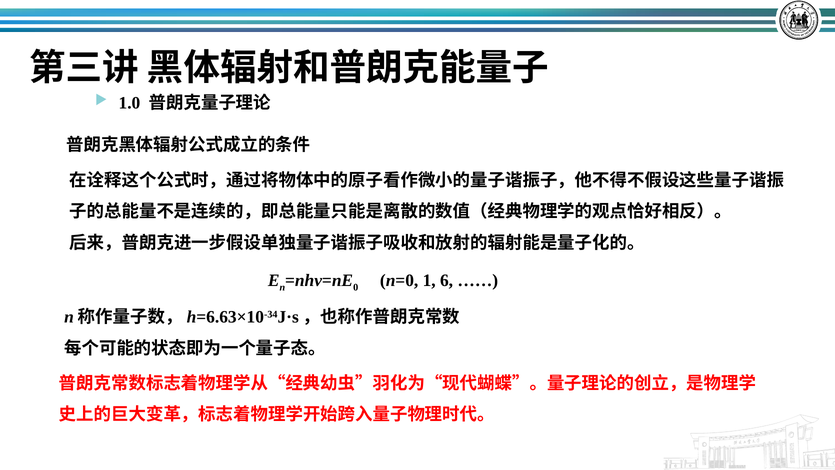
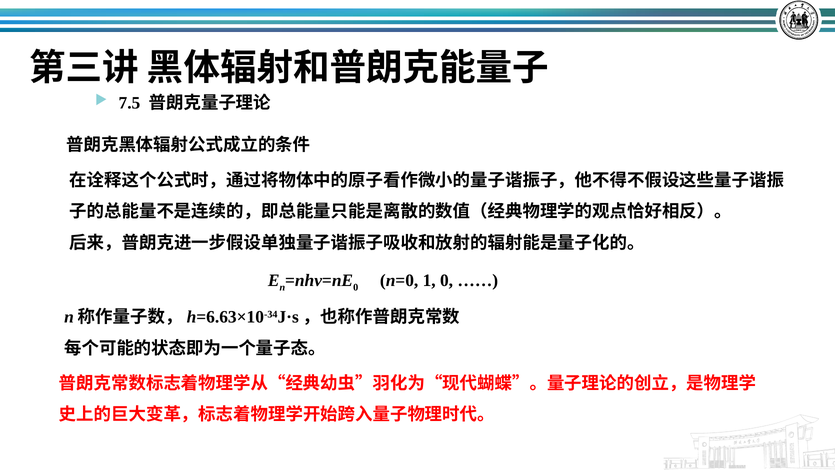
1.0: 1.0 -> 7.5 (129, 103)
1 6: 6 -> 0 (447, 280)
